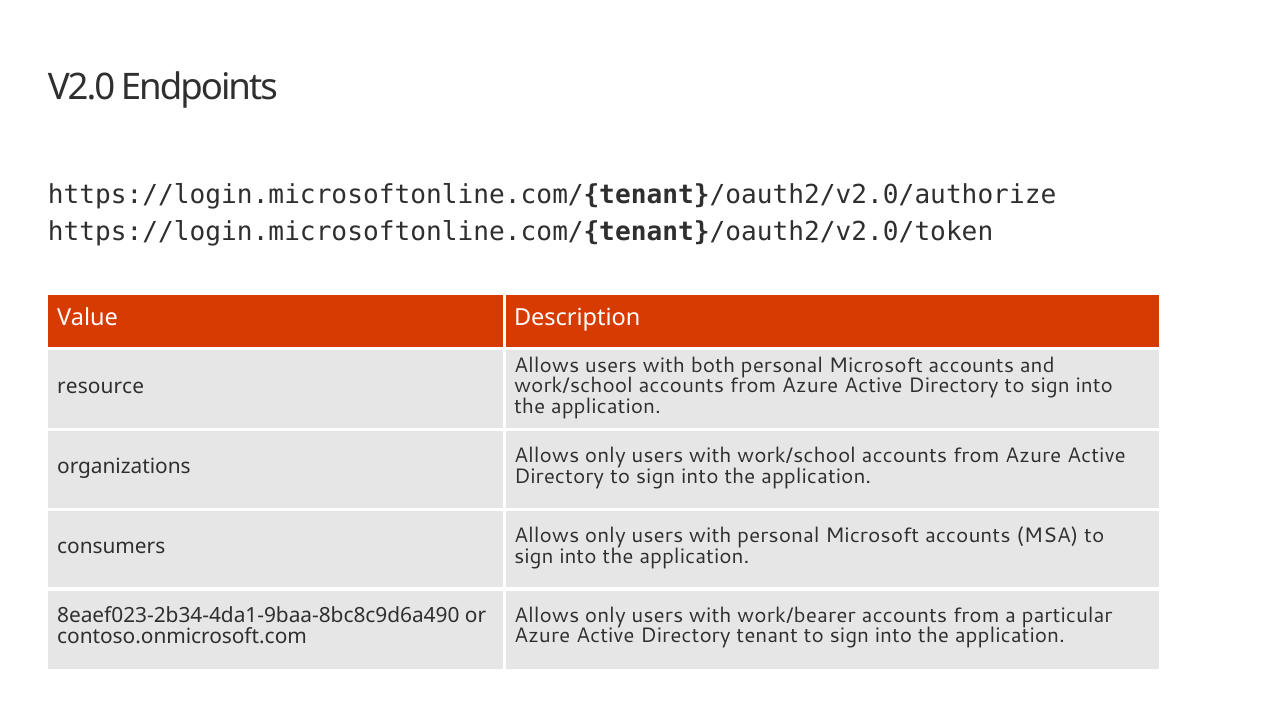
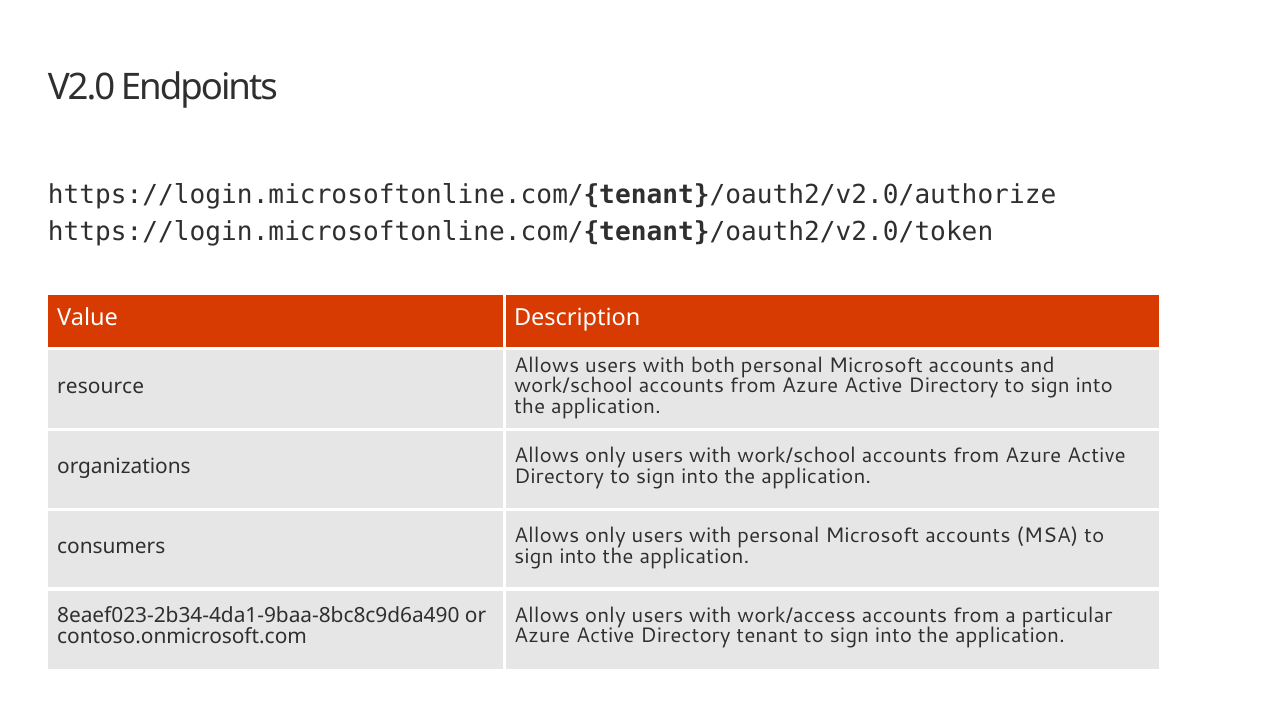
work/bearer: work/bearer -> work/access (797, 616)
